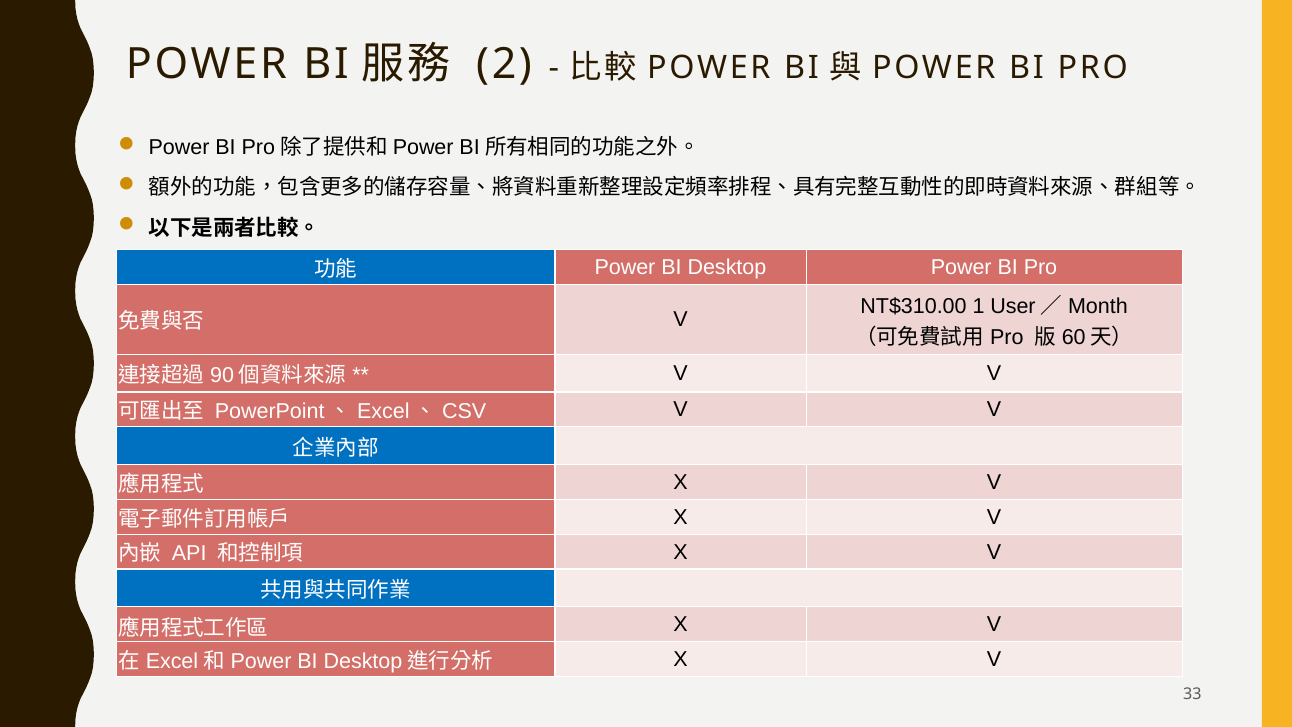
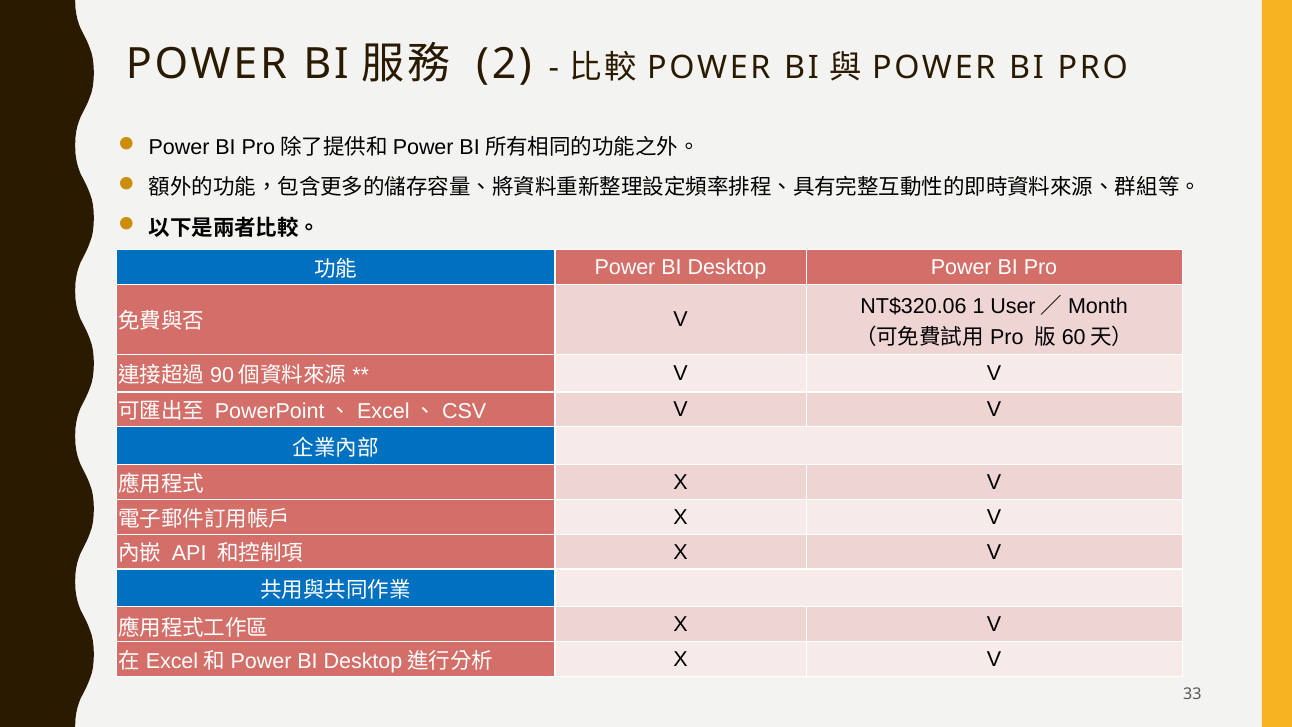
NT$310.00: NT$310.00 -> NT$320.06 (914, 306)
